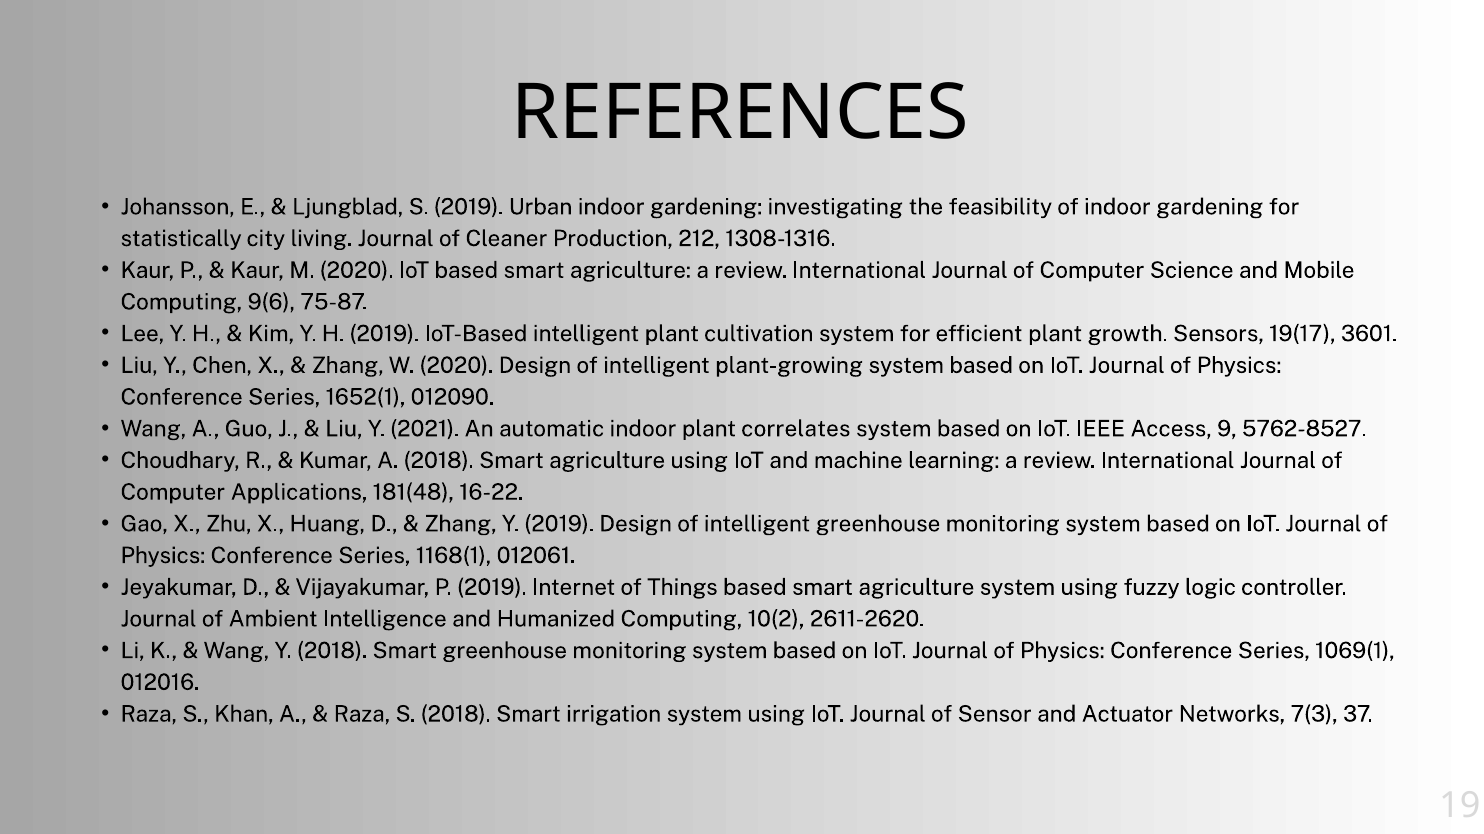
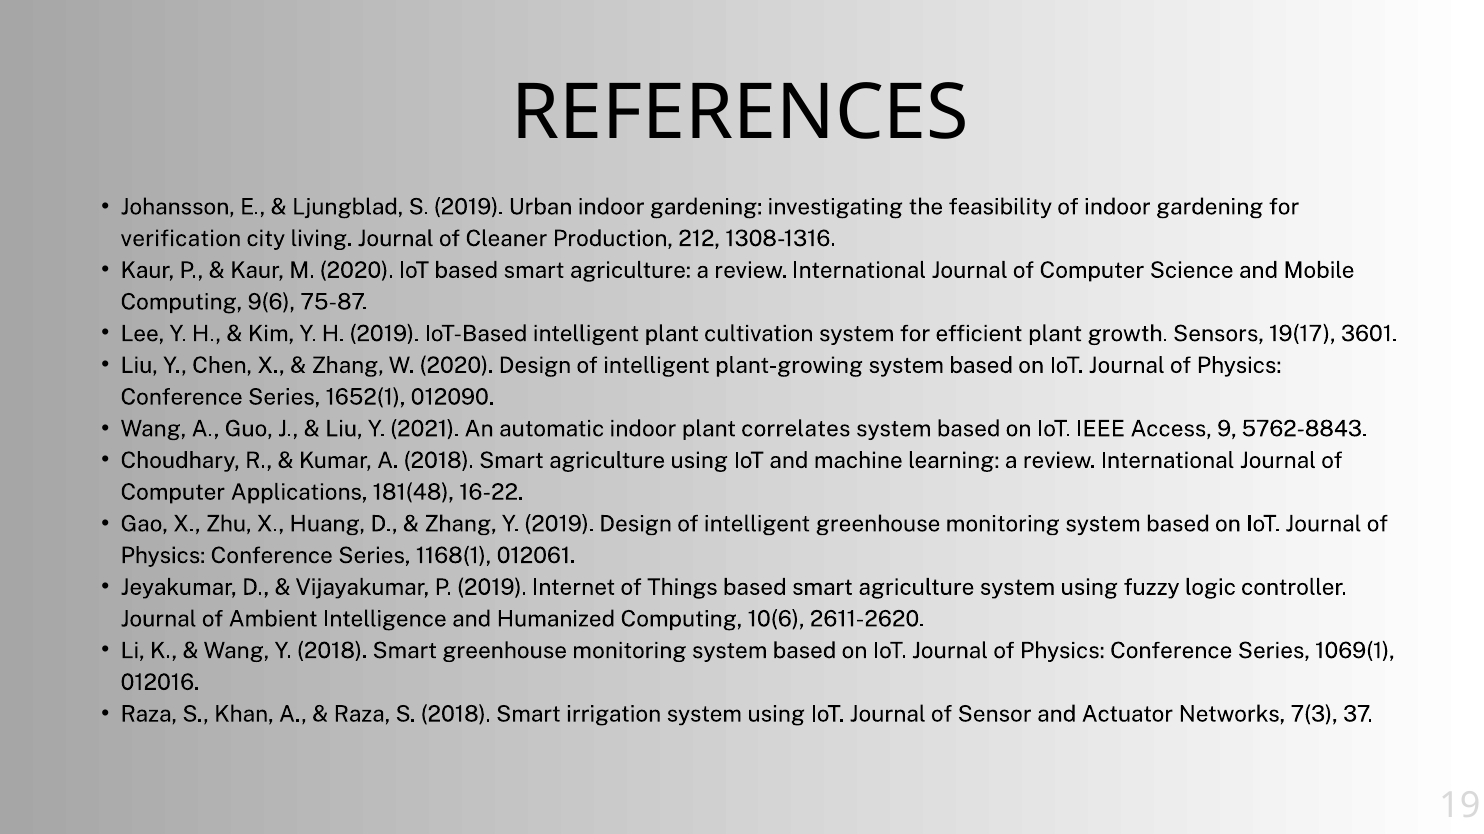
statistically: statistically -> verification (181, 239)
5762-8527: 5762-8527 -> 5762-8843 (1304, 429)
10(2: 10(2 -> 10(6 (776, 620)
